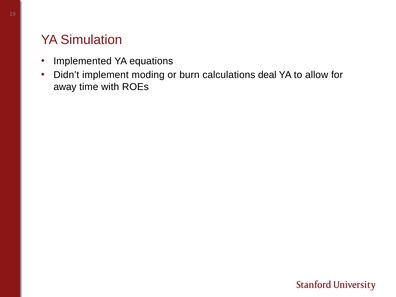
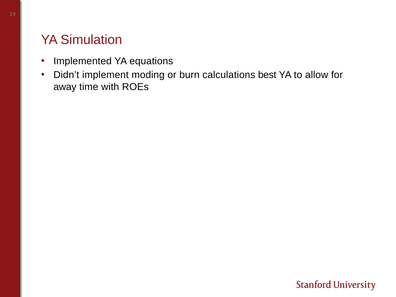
deal: deal -> best (267, 75)
